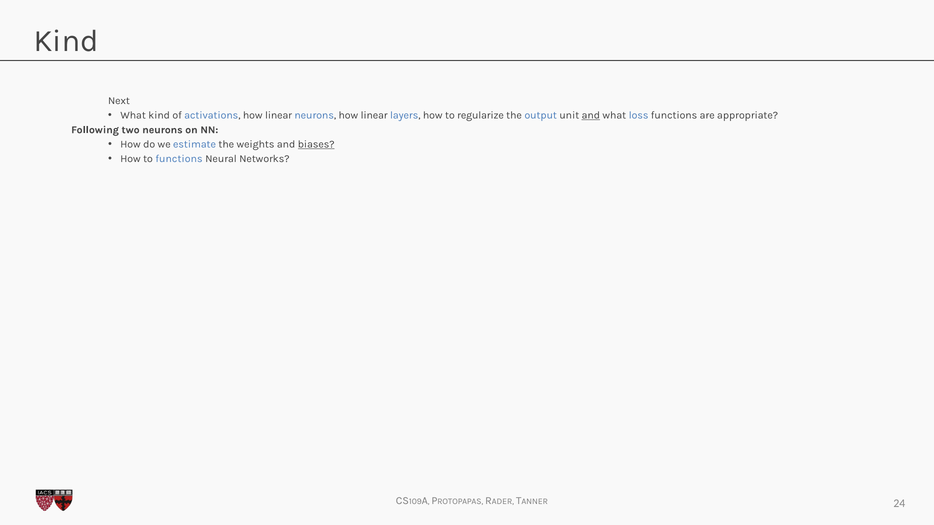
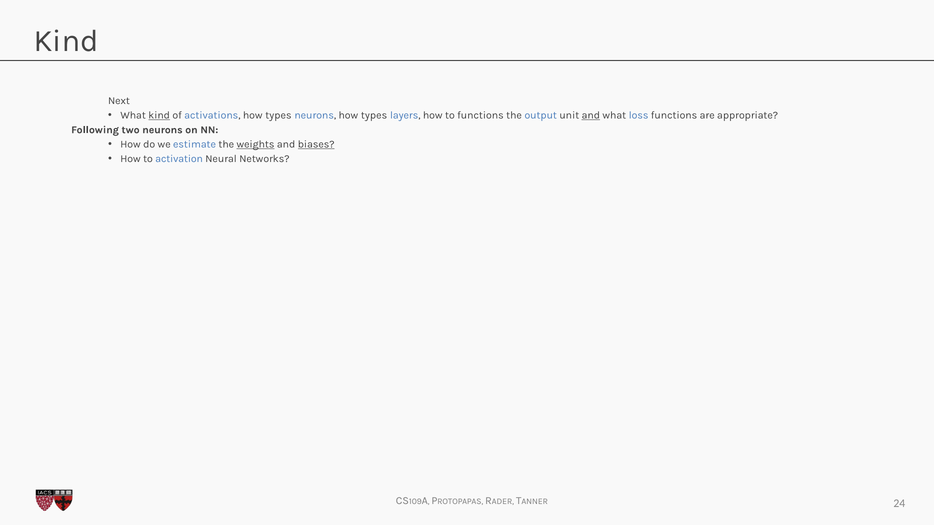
kind underline: none -> present (159, 115)
activations how linear: linear -> types (278, 115)
neurons how linear: linear -> types (374, 115)
to regularize: regularize -> functions (480, 115)
weights underline: none -> present (256, 144)
to functions: functions -> activation (179, 159)
